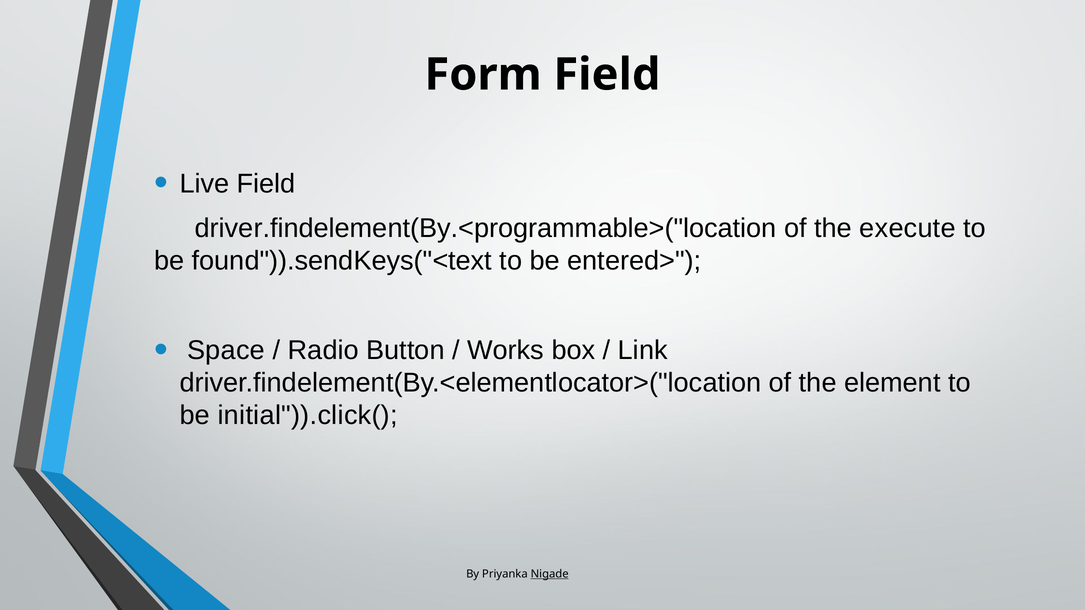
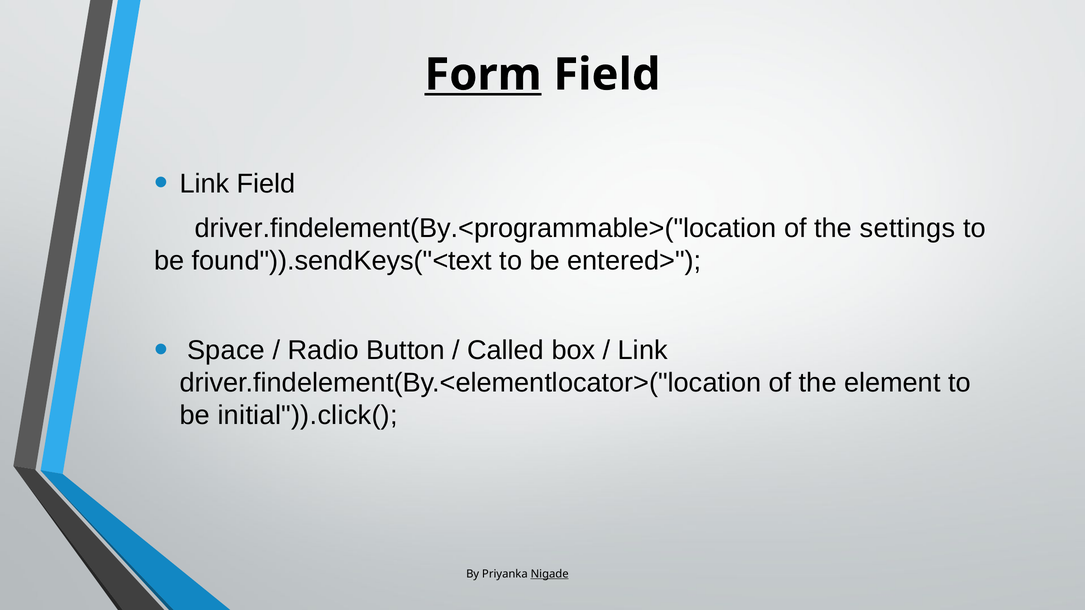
Form underline: none -> present (483, 75)
Live: Live -> Link (204, 184)
execute: execute -> settings (908, 229)
Works: Works -> Called (506, 351)
